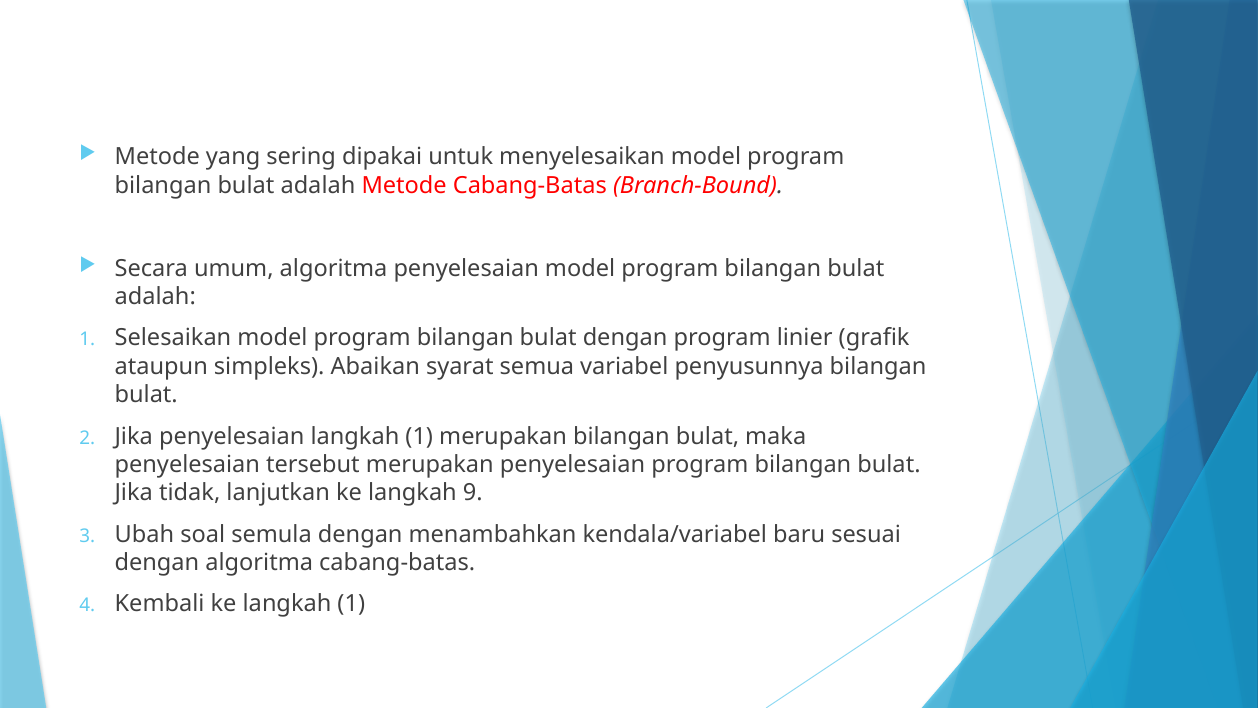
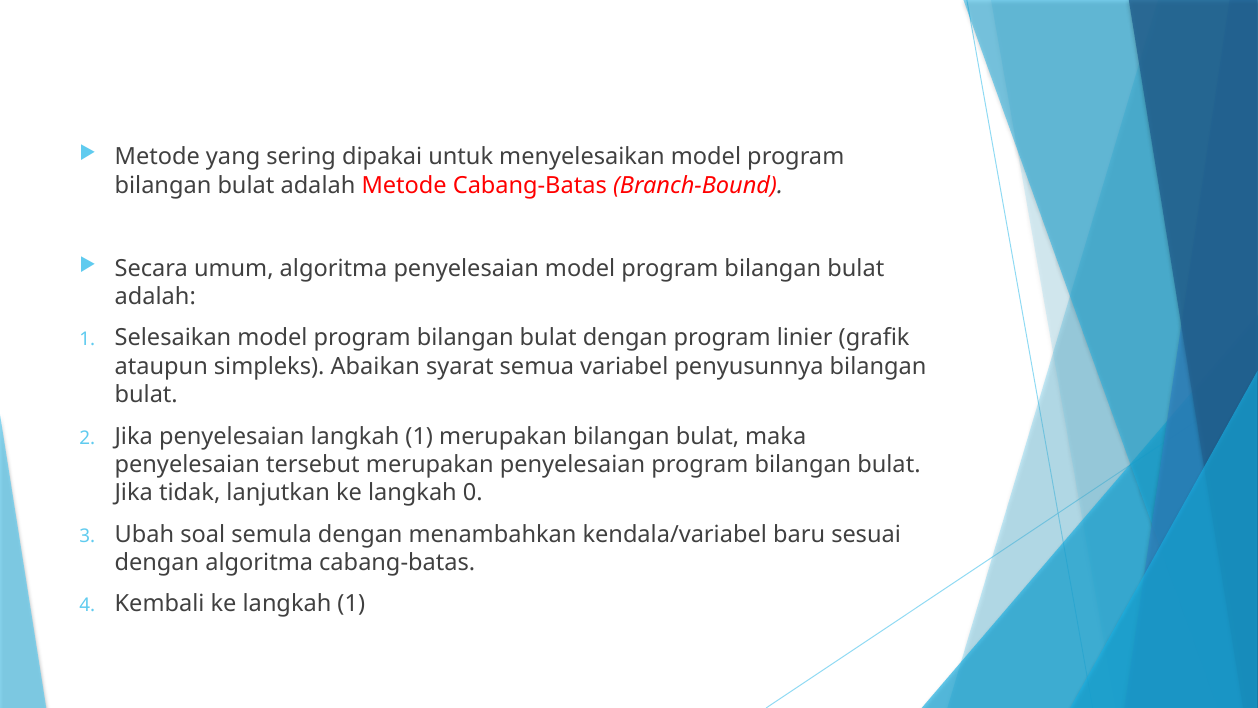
9: 9 -> 0 (473, 493)
